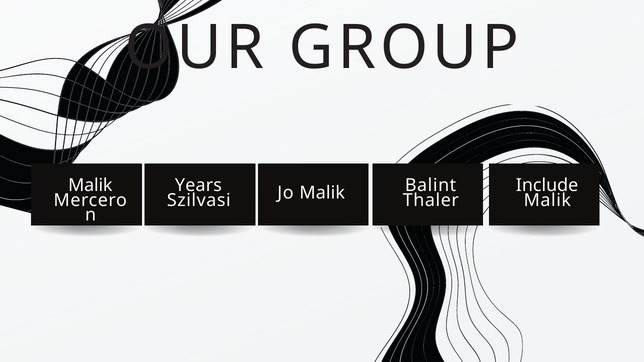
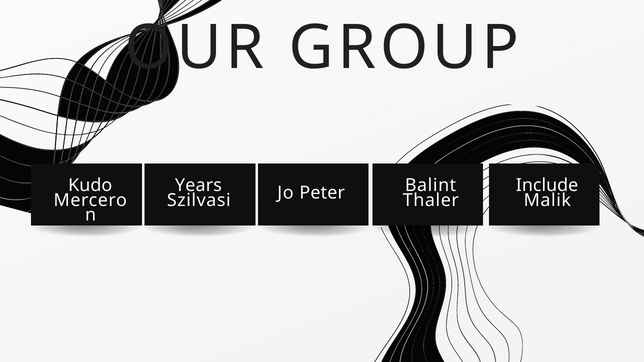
Malik: Malik -> Kudo (90, 186)
Jo Malik: Malik -> Peter (322, 193)
